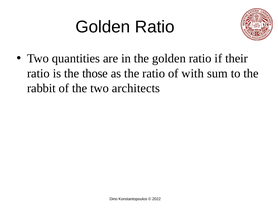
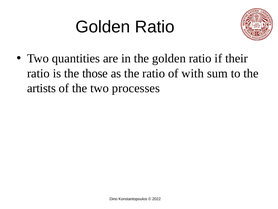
rabbit: rabbit -> artists (41, 88)
architects: architects -> processes (136, 88)
